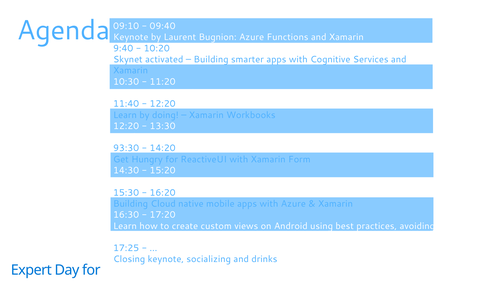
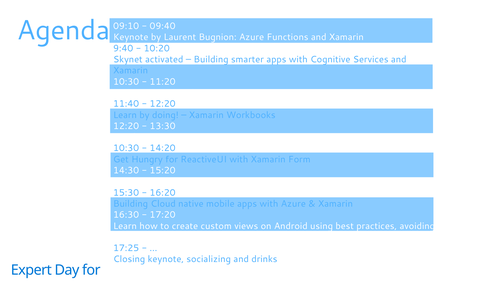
93:30: 93:30 -> 10:30 (126, 148)
